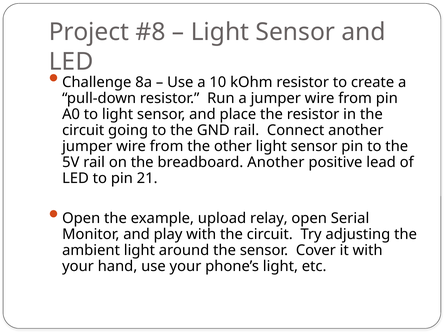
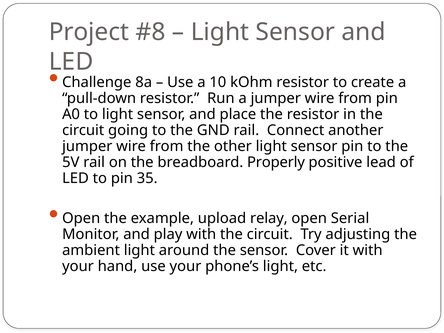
breadboard Another: Another -> Properly (276, 162)
21: 21 -> 35 (147, 178)
